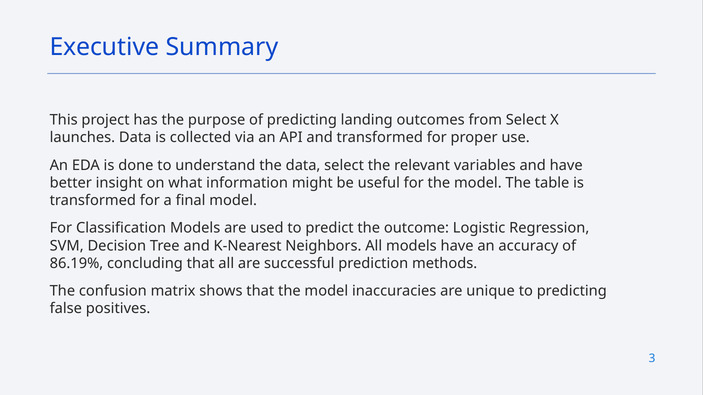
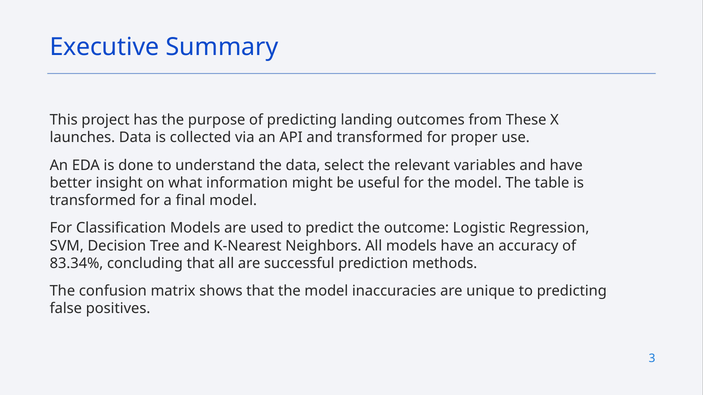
from Select: Select -> These (526, 120)
86.19%: 86.19% -> 83.34% (76, 264)
